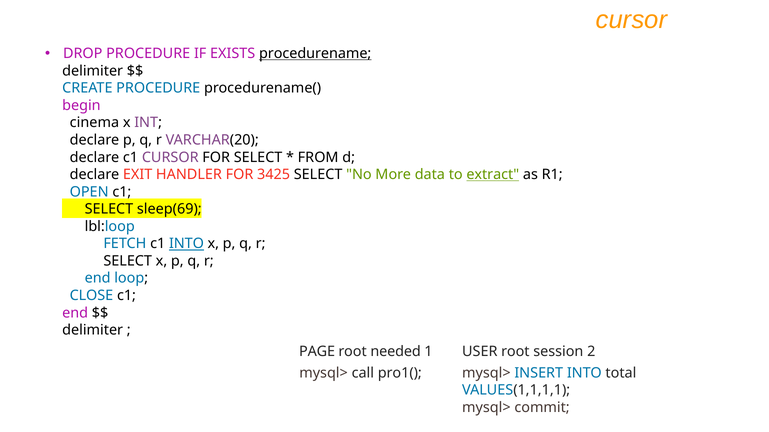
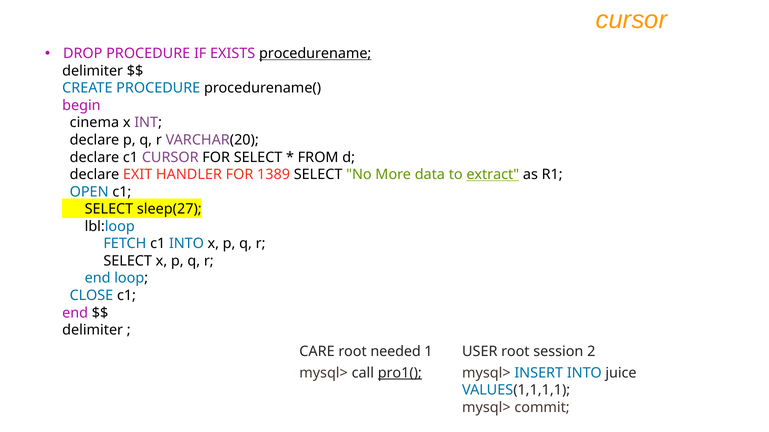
3425: 3425 -> 1389 (274, 175)
sleep(69: sleep(69 -> sleep(27 (169, 209)
INTO underline: present -> none (186, 244)
PAGE: PAGE -> CARE (317, 352)
pro1( underline: none -> present (400, 373)
total: total -> juice (621, 373)
